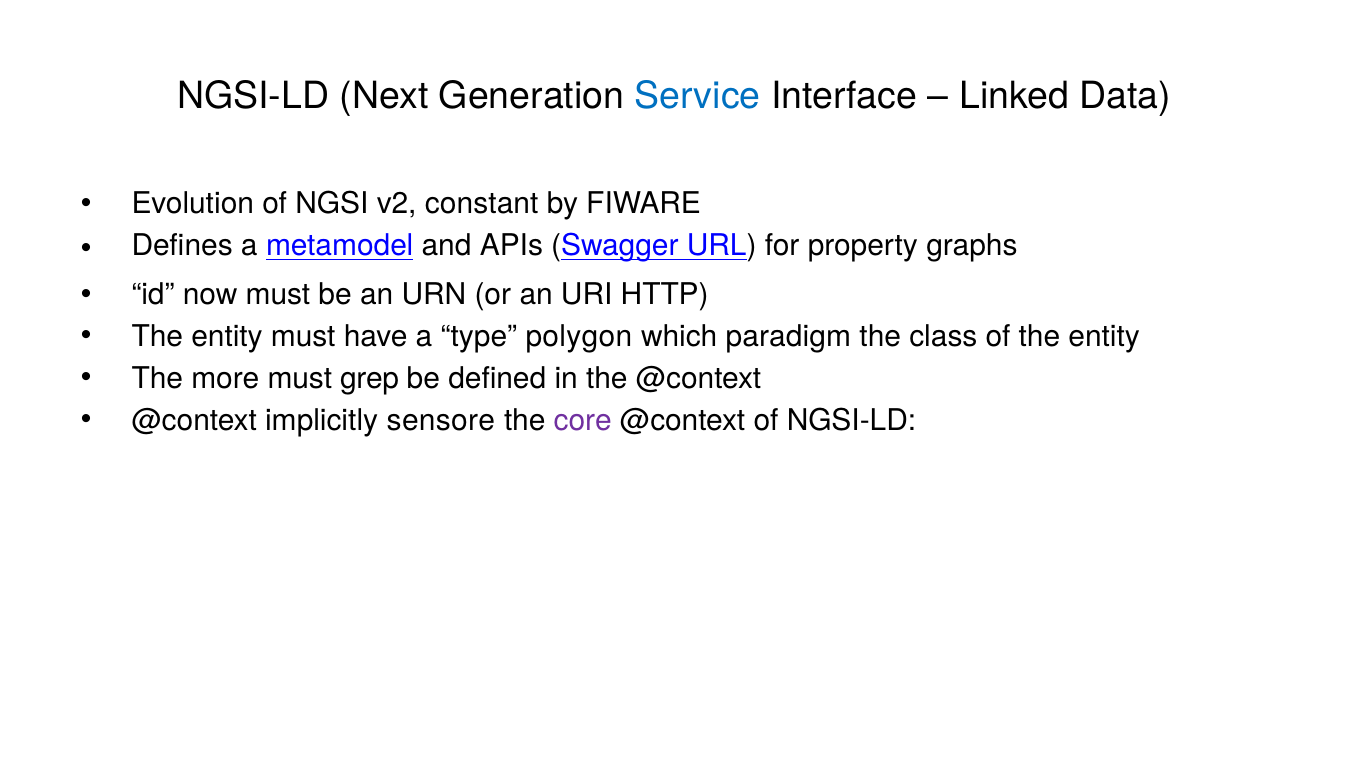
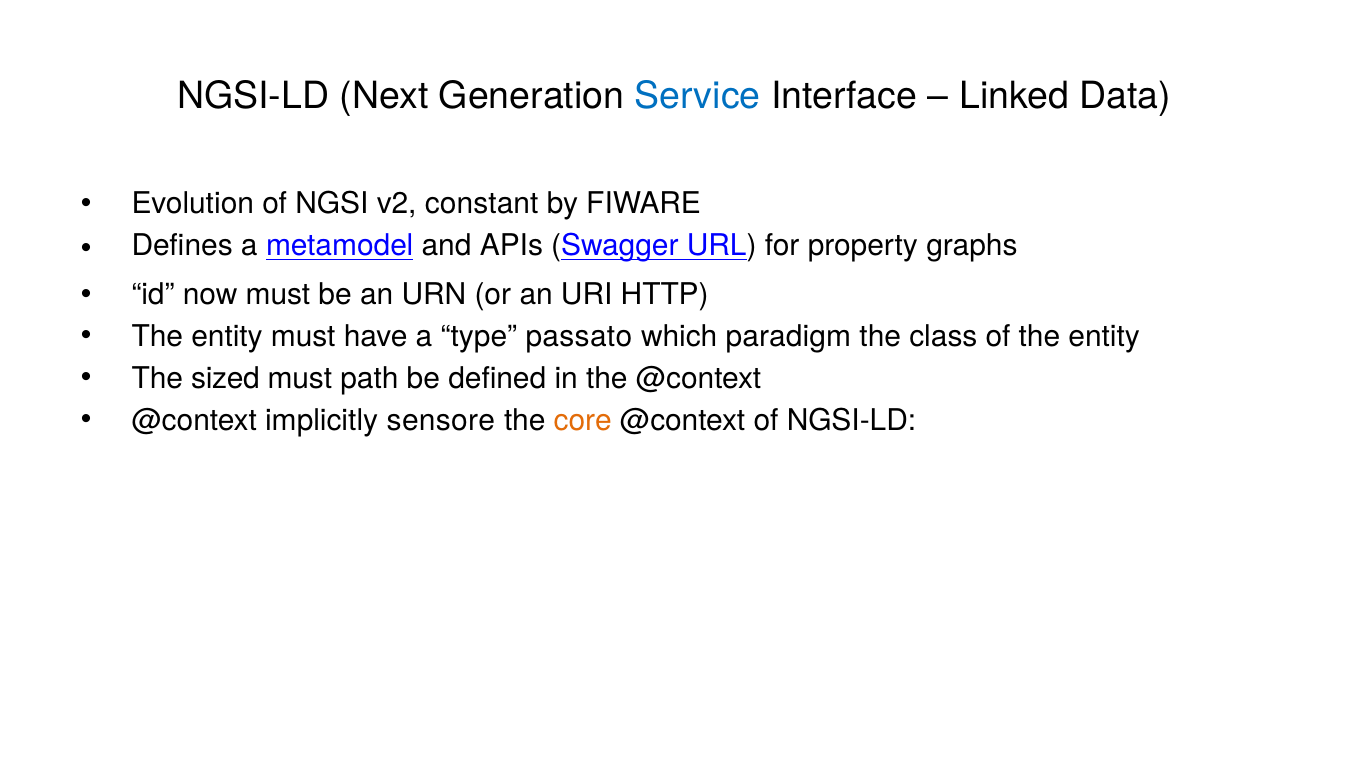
polygon: polygon -> passato (579, 337)
more: more -> sized (225, 379)
grep: grep -> path (369, 379)
core colour: purple -> orange (583, 421)
